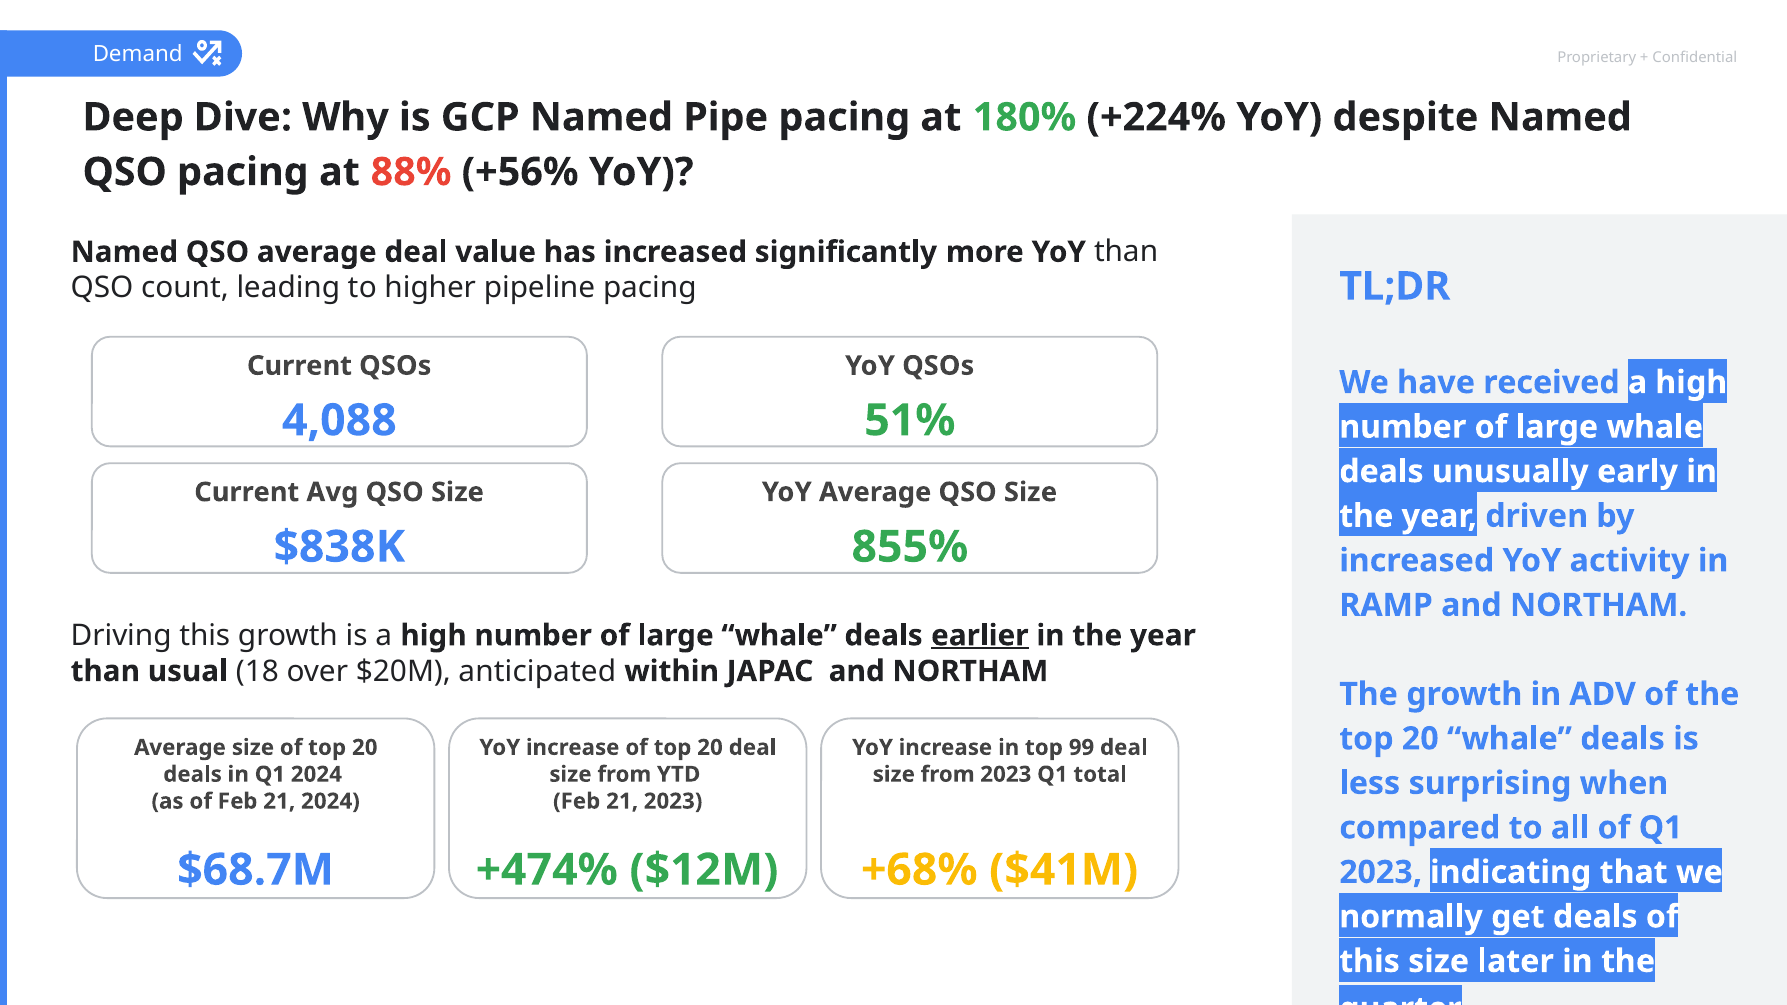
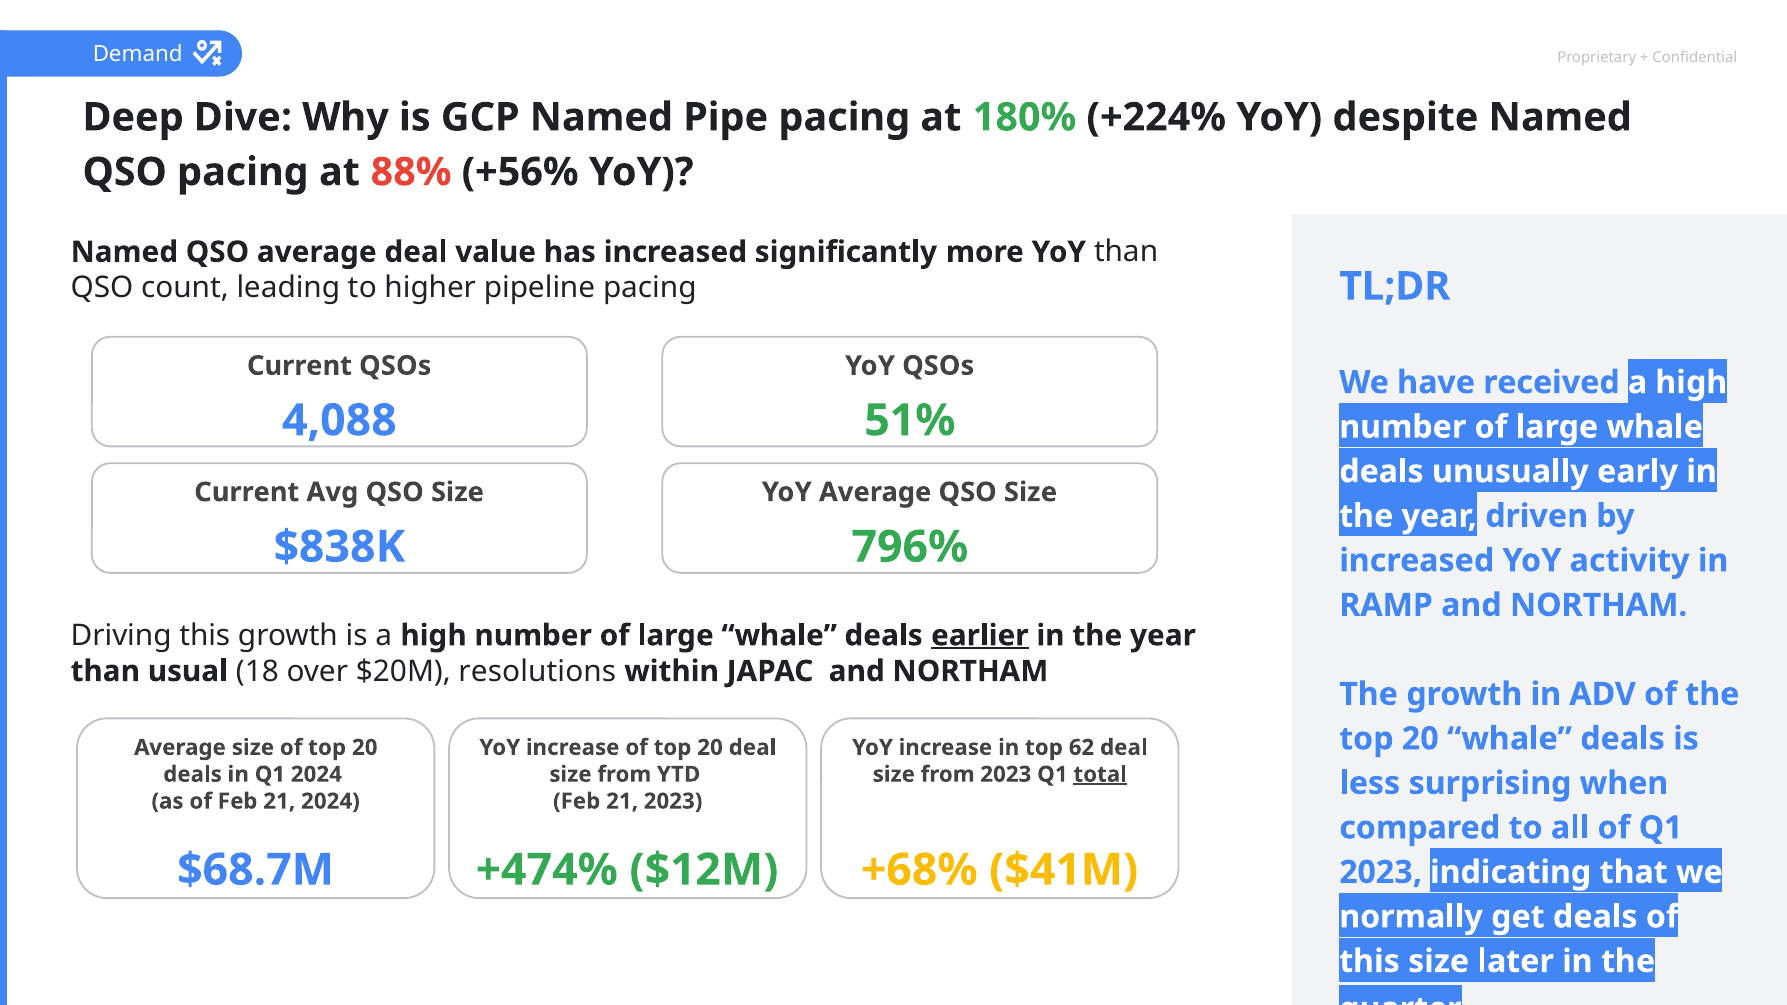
855%: 855% -> 796% (910, 547)
anticipated: anticipated -> resolutions (537, 671)
99: 99 -> 62 (1081, 748)
total underline: none -> present (1100, 775)
